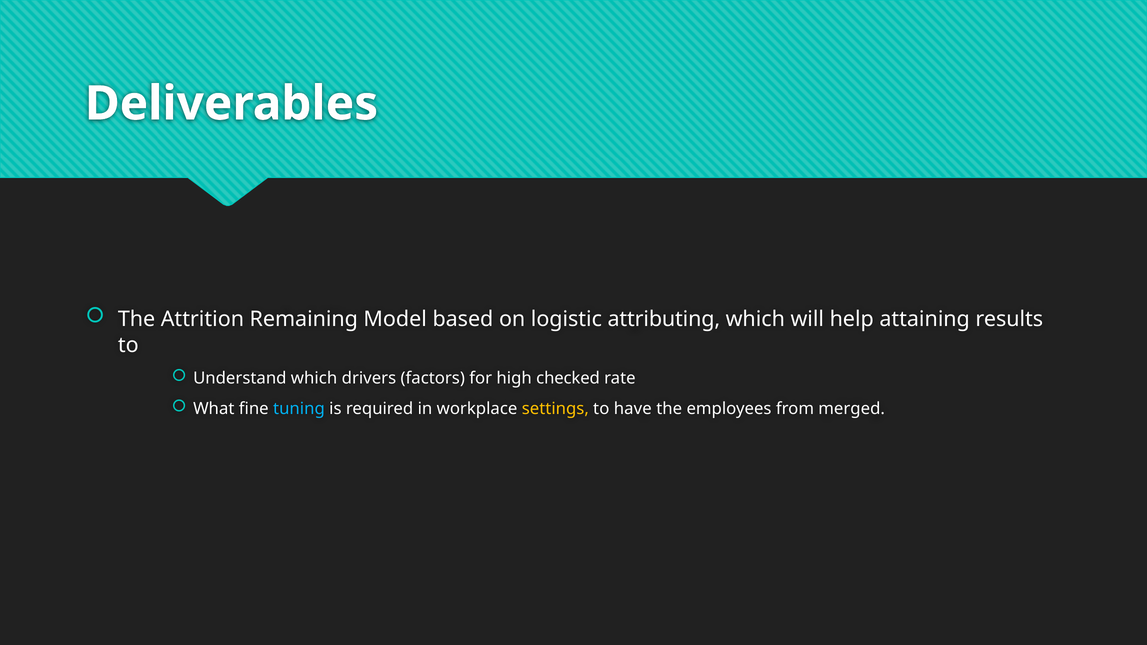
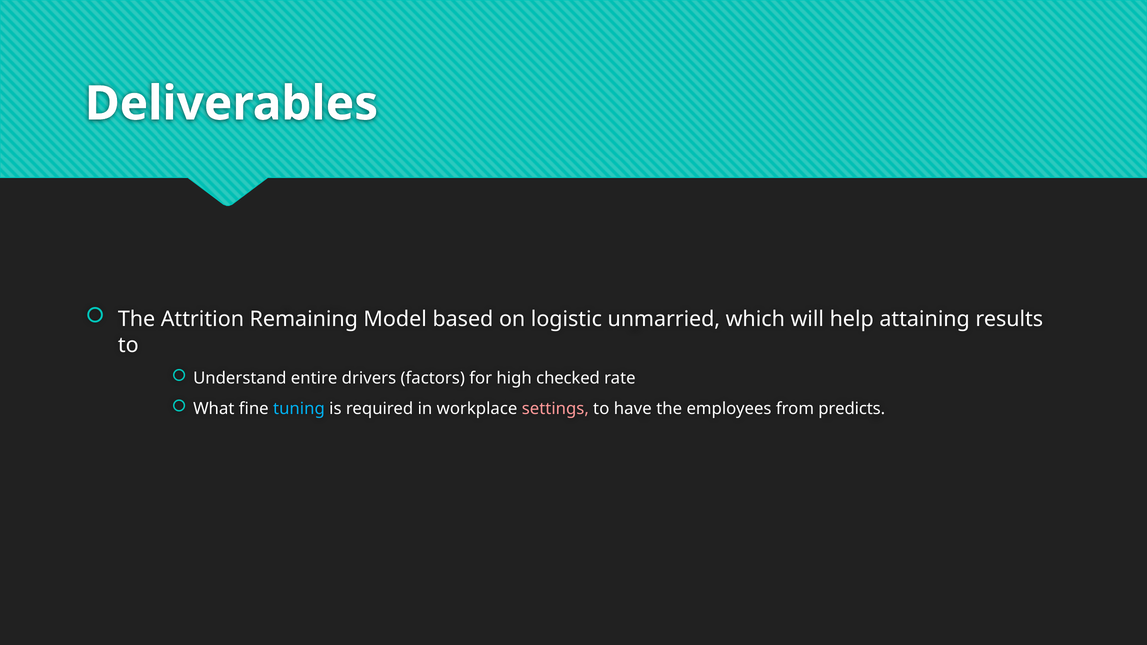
attributing: attributing -> unmarried (664, 319)
Understand which: which -> entire (314, 378)
settings colour: yellow -> pink (555, 409)
merged: merged -> predicts (852, 409)
